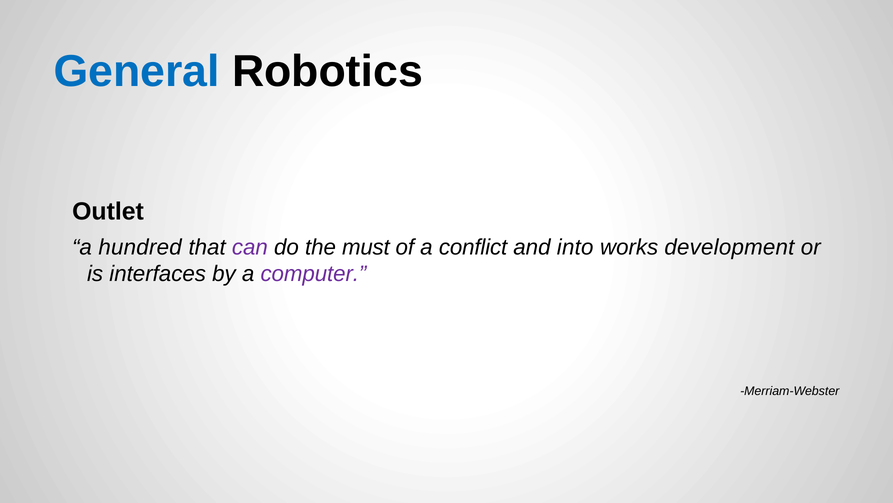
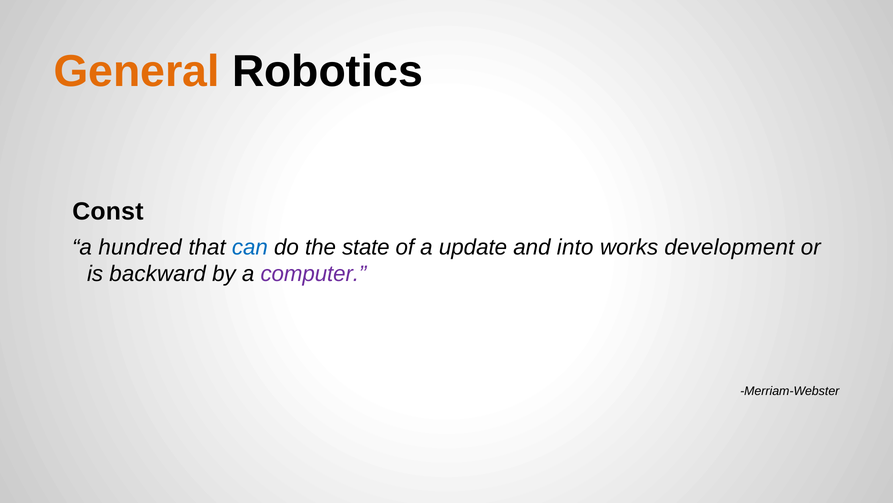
General colour: blue -> orange (137, 71)
Outlet: Outlet -> Const (108, 211)
can colour: purple -> blue (250, 247)
must: must -> state (366, 247)
conflict: conflict -> update (473, 247)
interfaces: interfaces -> backward (158, 274)
